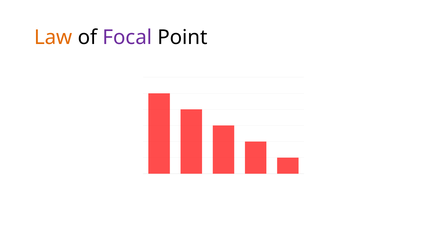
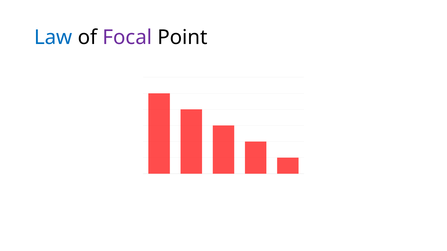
Law colour: orange -> blue (53, 38)
